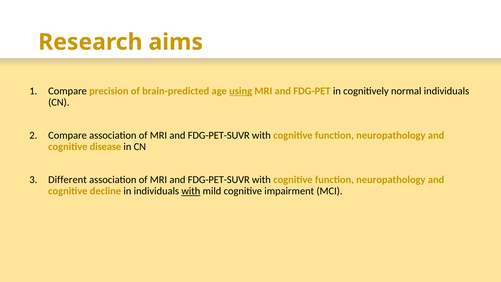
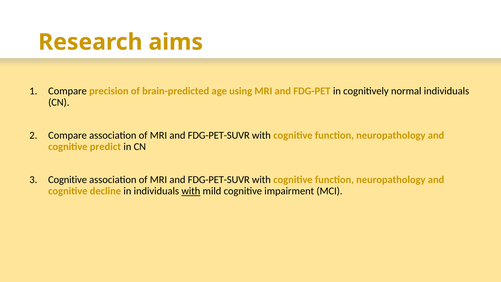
using underline: present -> none (241, 91)
disease: disease -> predict (105, 147)
Different: Different -> Cognitive (68, 180)
